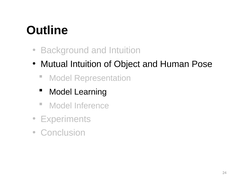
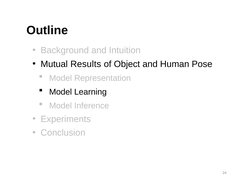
Mutual Intuition: Intuition -> Results (86, 64)
